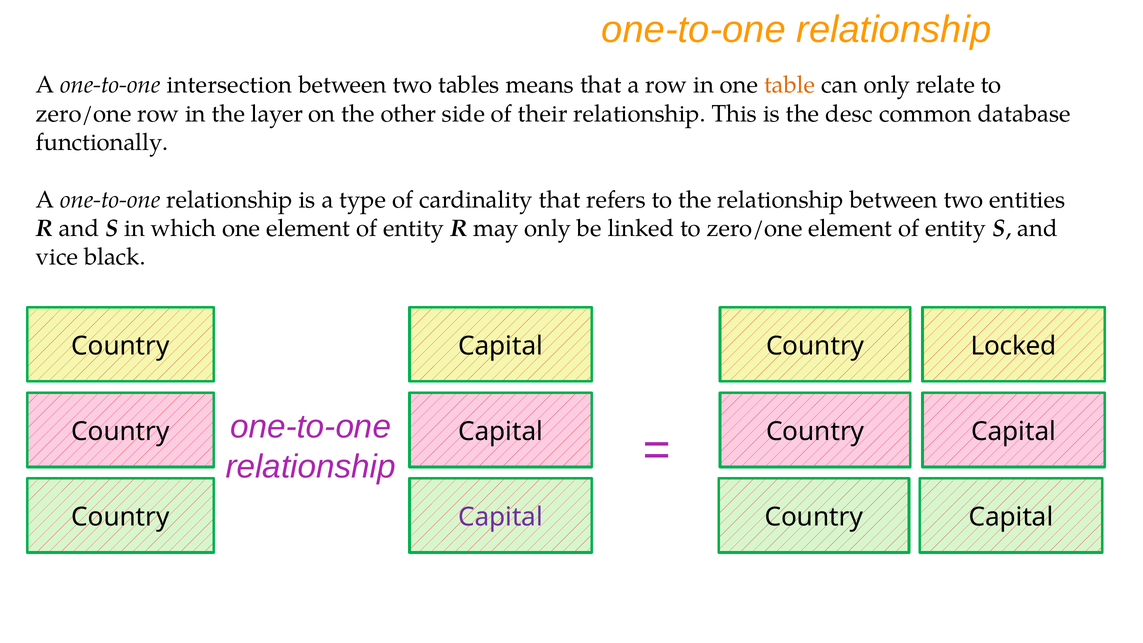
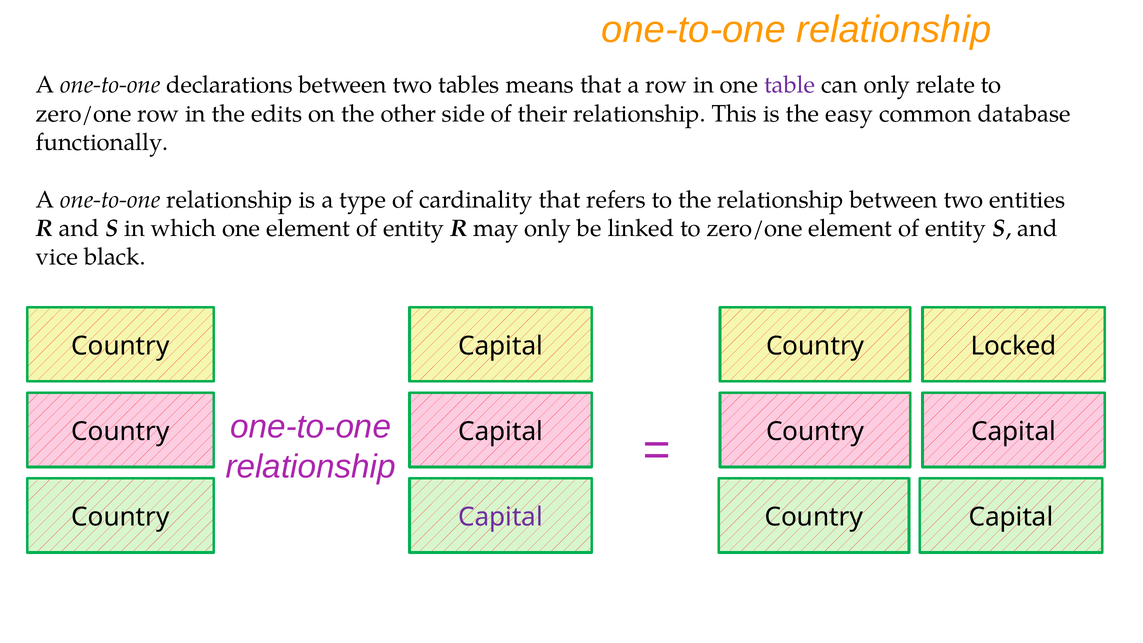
intersection: intersection -> declarations (230, 85)
table colour: orange -> purple (790, 85)
layer: layer -> edits (277, 114)
desc: desc -> easy (849, 114)
